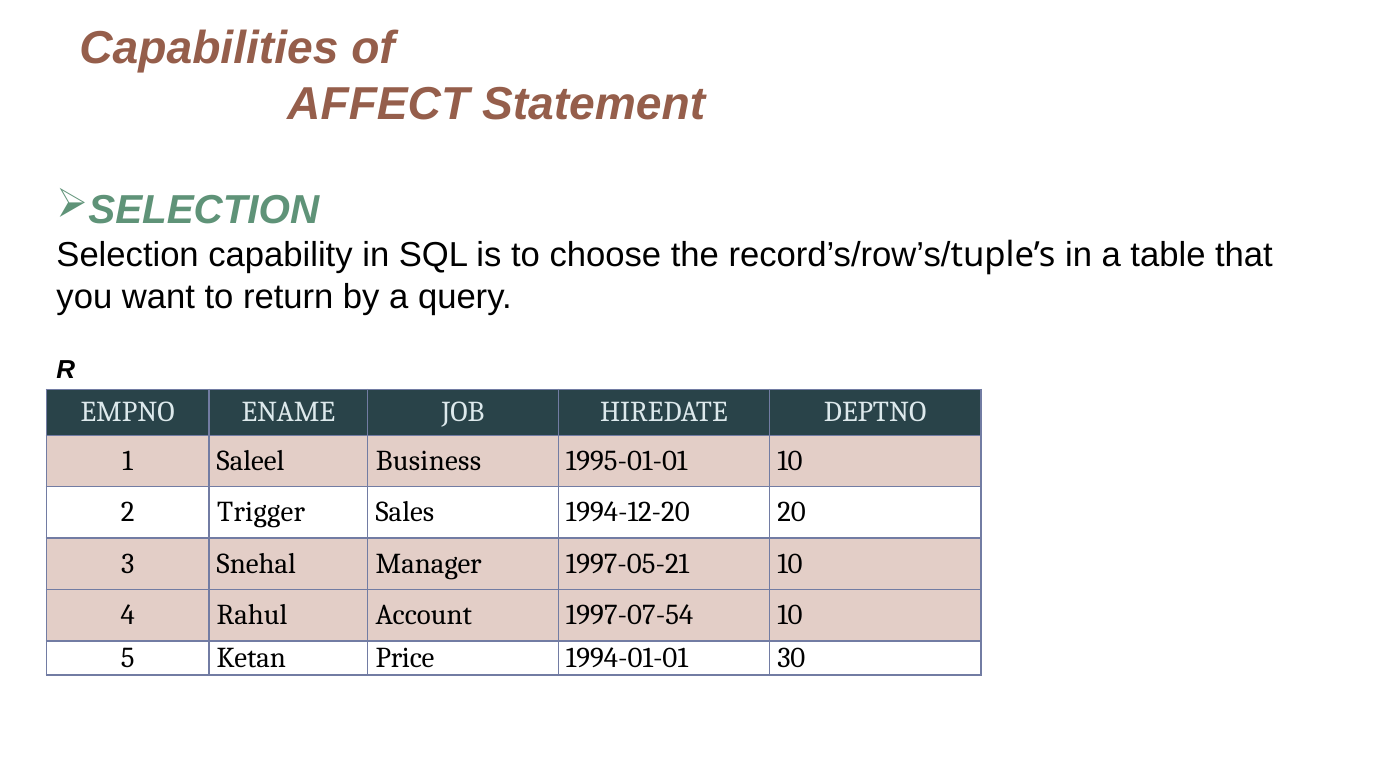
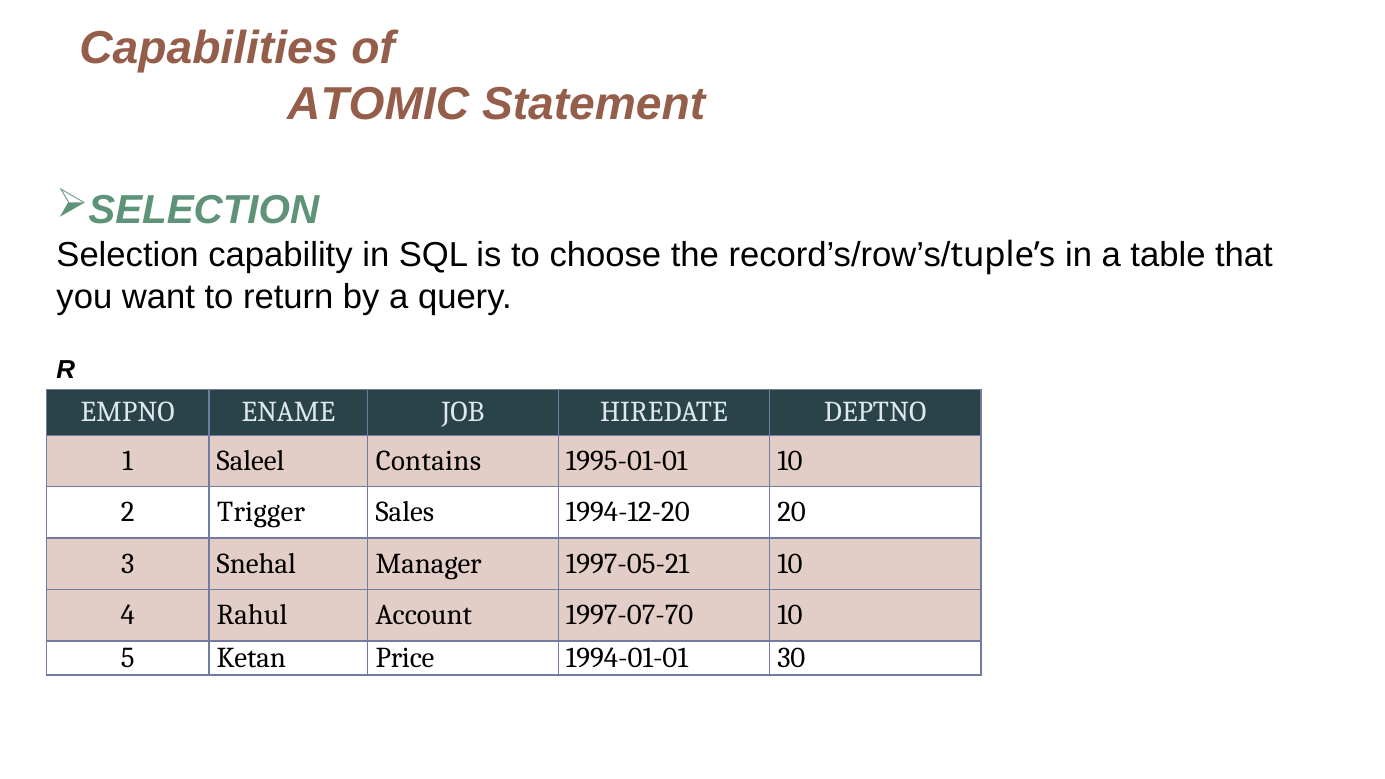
AFFECT: AFFECT -> ATOMIC (378, 104)
Business: Business -> Contains (428, 461)
1997-07-54: 1997-07-54 -> 1997-07-70 (630, 615)
